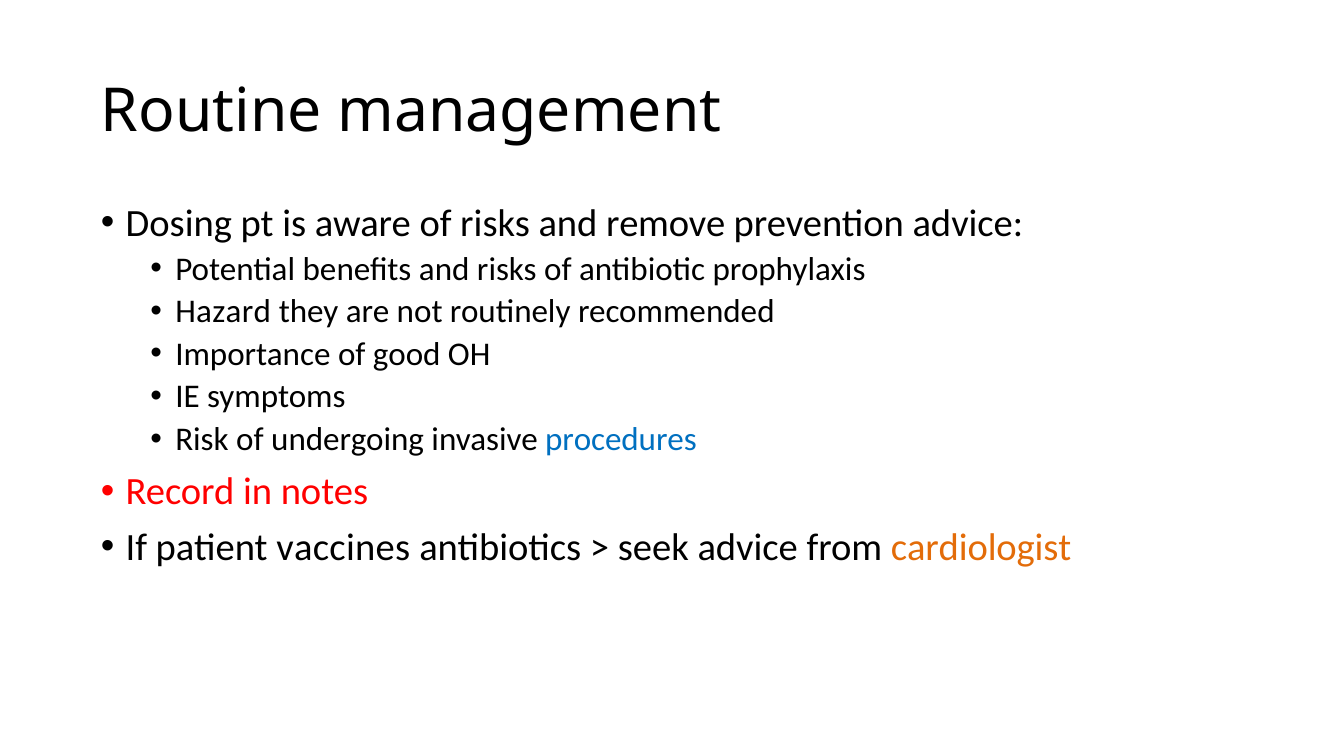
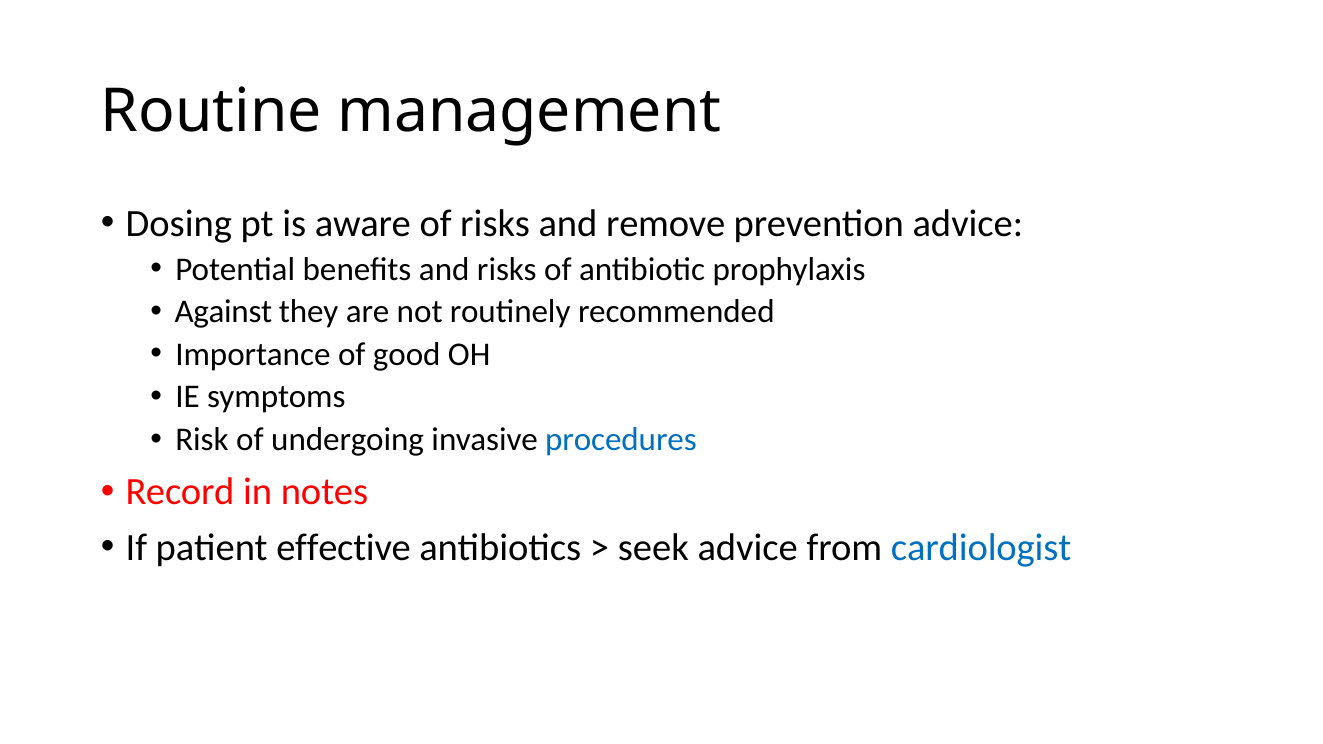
Hazard: Hazard -> Against (223, 312)
vaccines: vaccines -> effective (344, 548)
cardiologist colour: orange -> blue (981, 548)
